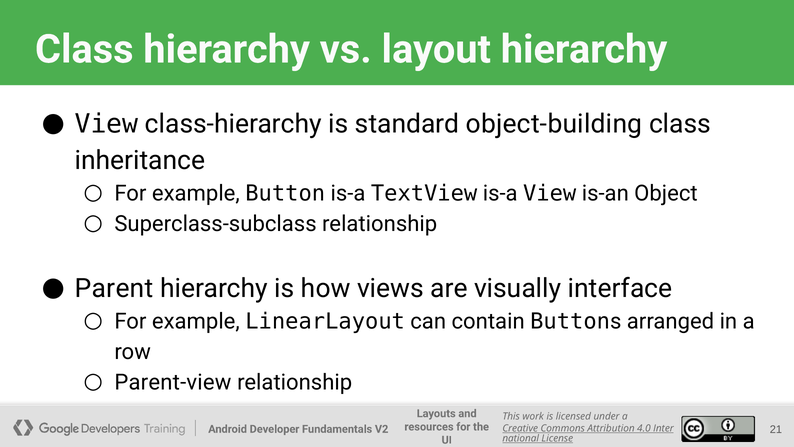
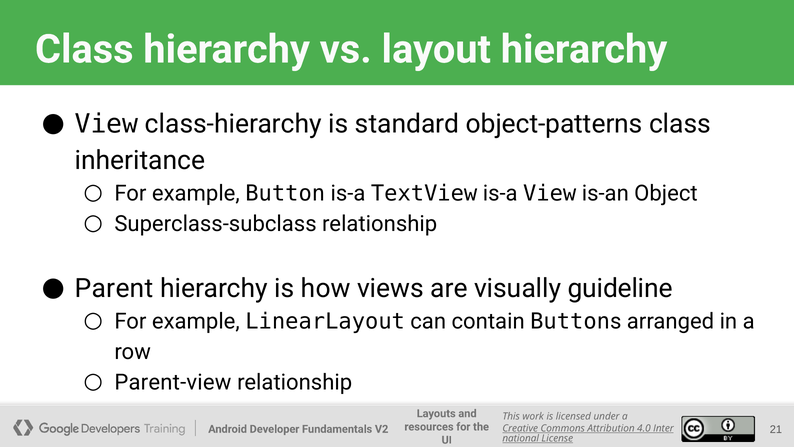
object-building: object-building -> object-patterns (554, 124)
interface: interface -> guideline (620, 288)
